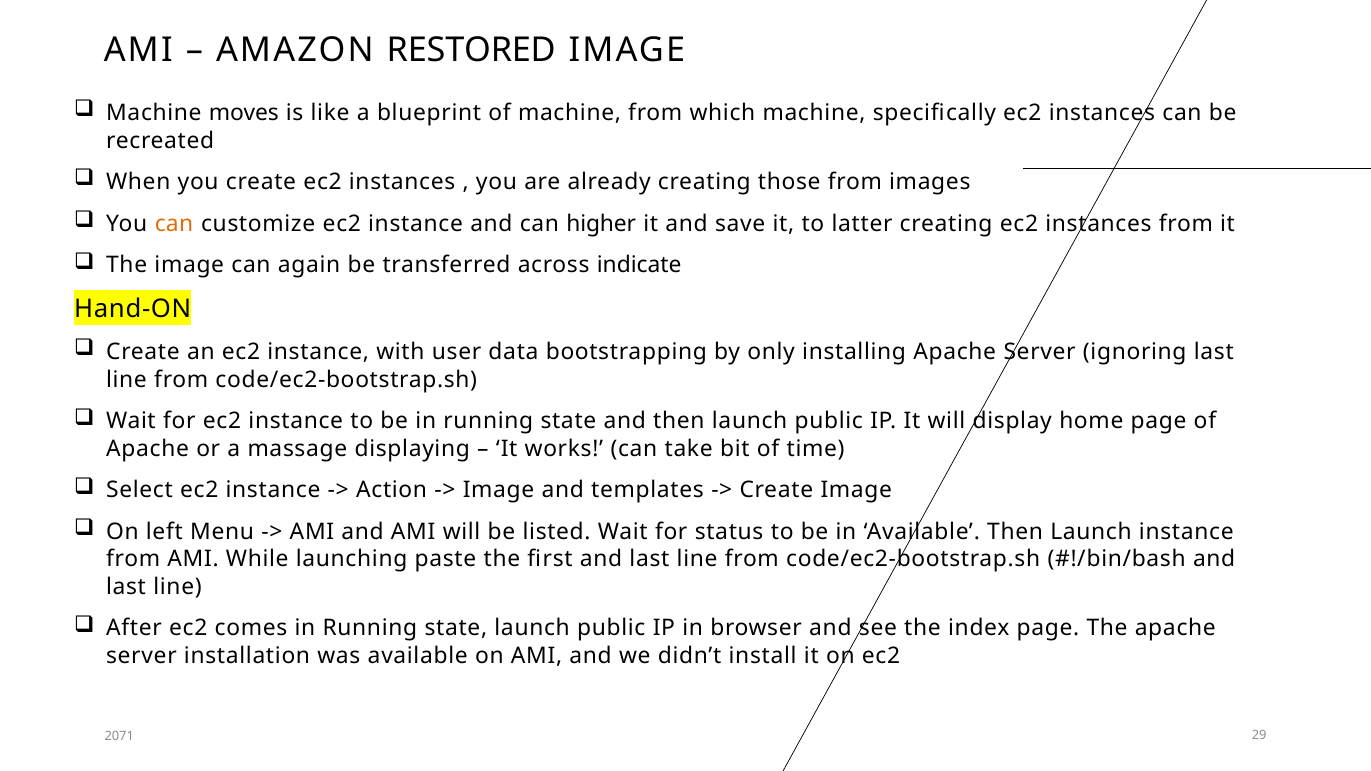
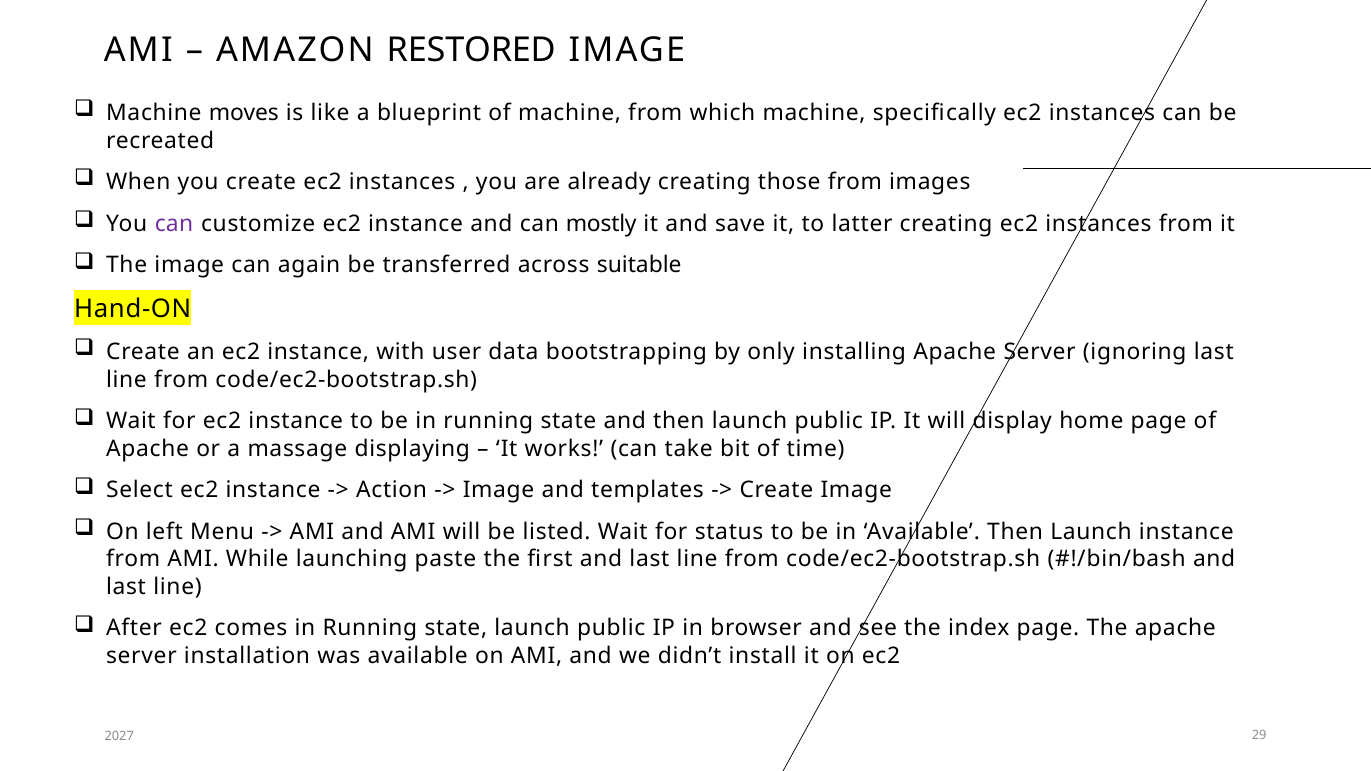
can colour: orange -> purple (174, 224)
higher: higher -> mostly (601, 224)
indicate: indicate -> suitable (639, 265)
2071: 2071 -> 2027 (119, 736)
